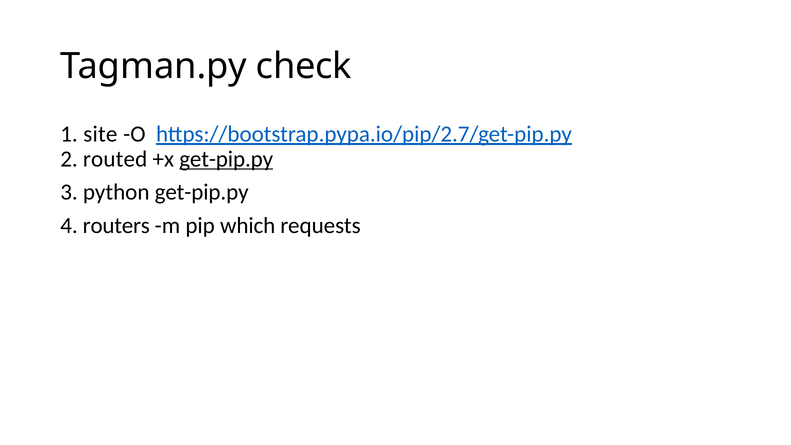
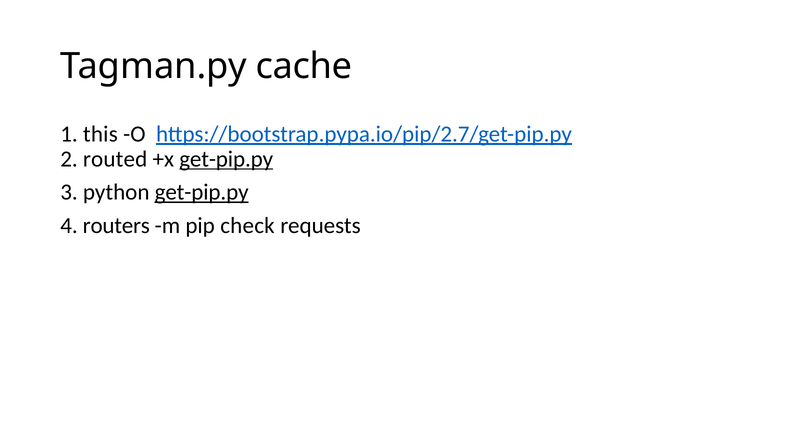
check: check -> cache (304, 66)
site: site -> this (100, 134)
get-pip.py underline: none -> present (202, 192)
which: which -> check (247, 225)
